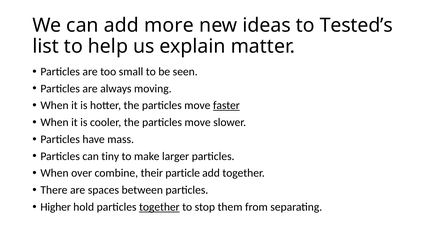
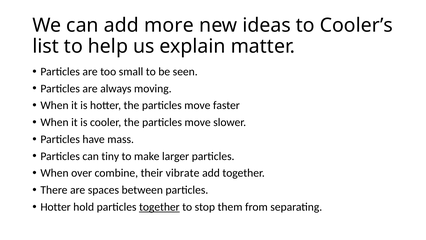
Tested’s: Tested’s -> Cooler’s (356, 25)
faster underline: present -> none (226, 105)
particle: particle -> vibrate (183, 173)
Higher: Higher -> Hotter (56, 207)
